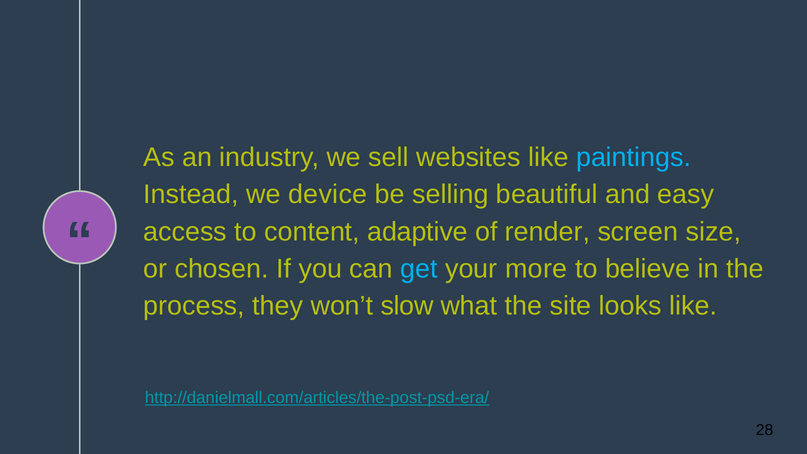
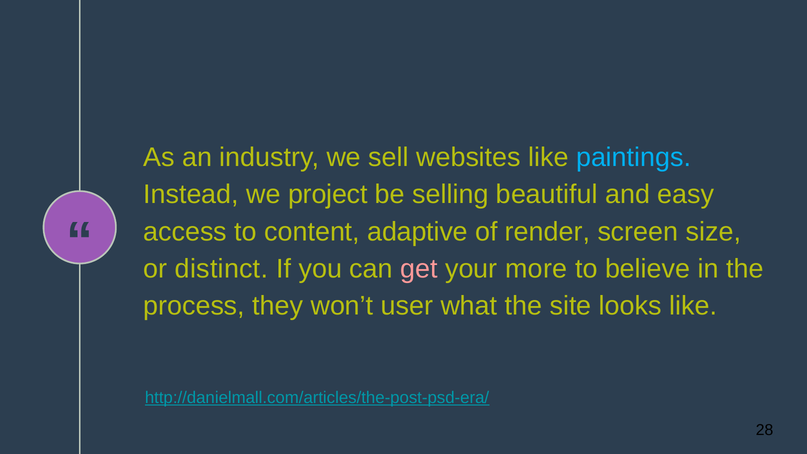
device: device -> project (328, 194)
chosen: chosen -> distinct (222, 269)
get colour: light blue -> pink (419, 269)
slow: slow -> user (407, 306)
